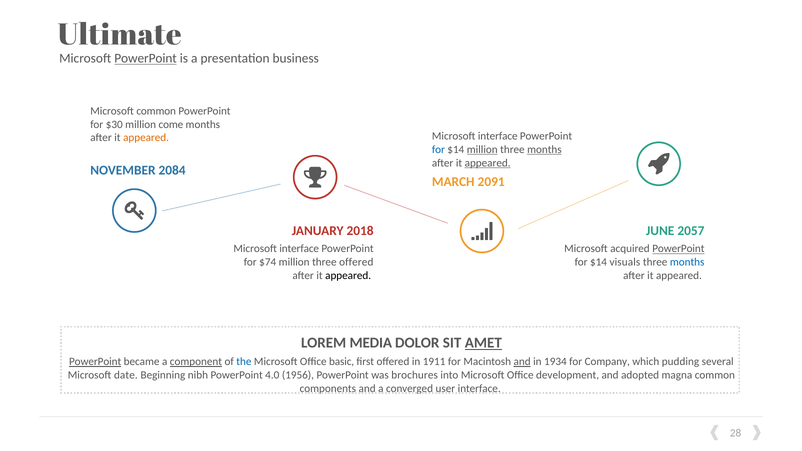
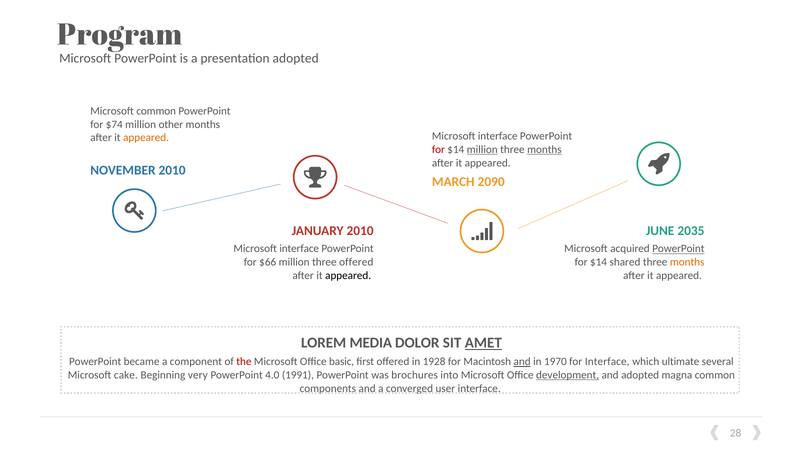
Ultimate: Ultimate -> Program (120, 35)
PowerPoint underline: present -> none (146, 58)
presentation business: business -> adopted (296, 58)
$30: $30 -> $74 (114, 124)
come: come -> other (171, 124)
for colour: blue -> red (438, 150)
appeared underline: present -> none (488, 163)
NOVEMBER 2084: 2084 -> 2010 (172, 170)
2091: 2091 -> 2090 (491, 182)
JANUARY 2018: 2018 -> 2010 (360, 231)
2057: 2057 -> 2035 (691, 231)
$74: $74 -> $66 (268, 262)
visuals: visuals -> shared (625, 262)
months colour: blue -> orange (687, 262)
PowerPoint underline: present -> none (95, 362)
component underline: present -> none (196, 362)
the colour: blue -> red (244, 362)
1911: 1911 -> 1928 (434, 362)
1934: 1934 -> 1970 (555, 362)
for Company: Company -> Interface (607, 362)
pudding: pudding -> ultimate (681, 362)
date: date -> cake (126, 375)
nibh: nibh -> very (198, 375)
1956: 1956 -> 1991 (298, 375)
development underline: none -> present (568, 375)
